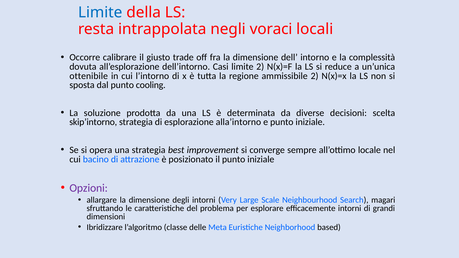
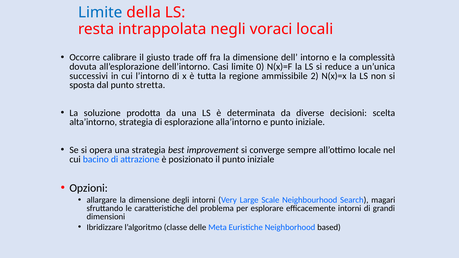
limite 2: 2 -> 0 (260, 67)
ottenibile: ottenibile -> successivi (89, 76)
cooling: cooling -> stretta (151, 85)
skip’intorno: skip’intorno -> alta’intorno (93, 122)
Opzioni colour: purple -> black (89, 188)
